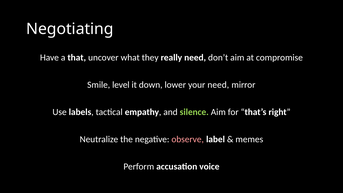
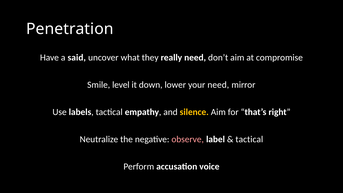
Negotiating: Negotiating -> Penetration (70, 29)
that: that -> said (77, 58)
silence colour: light green -> yellow (194, 112)
memes: memes -> tactical (249, 139)
